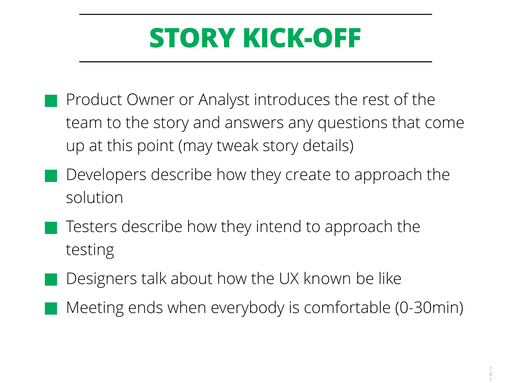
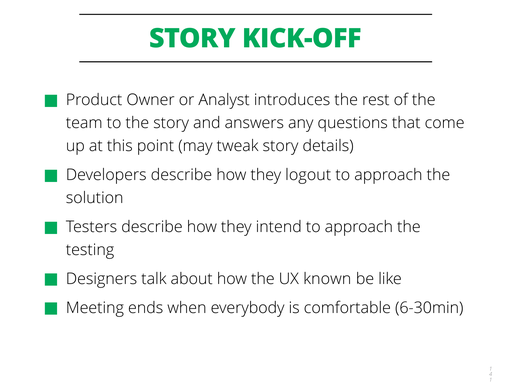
create: create -> logout (308, 175)
0-30min: 0-30min -> 6-30min (429, 308)
